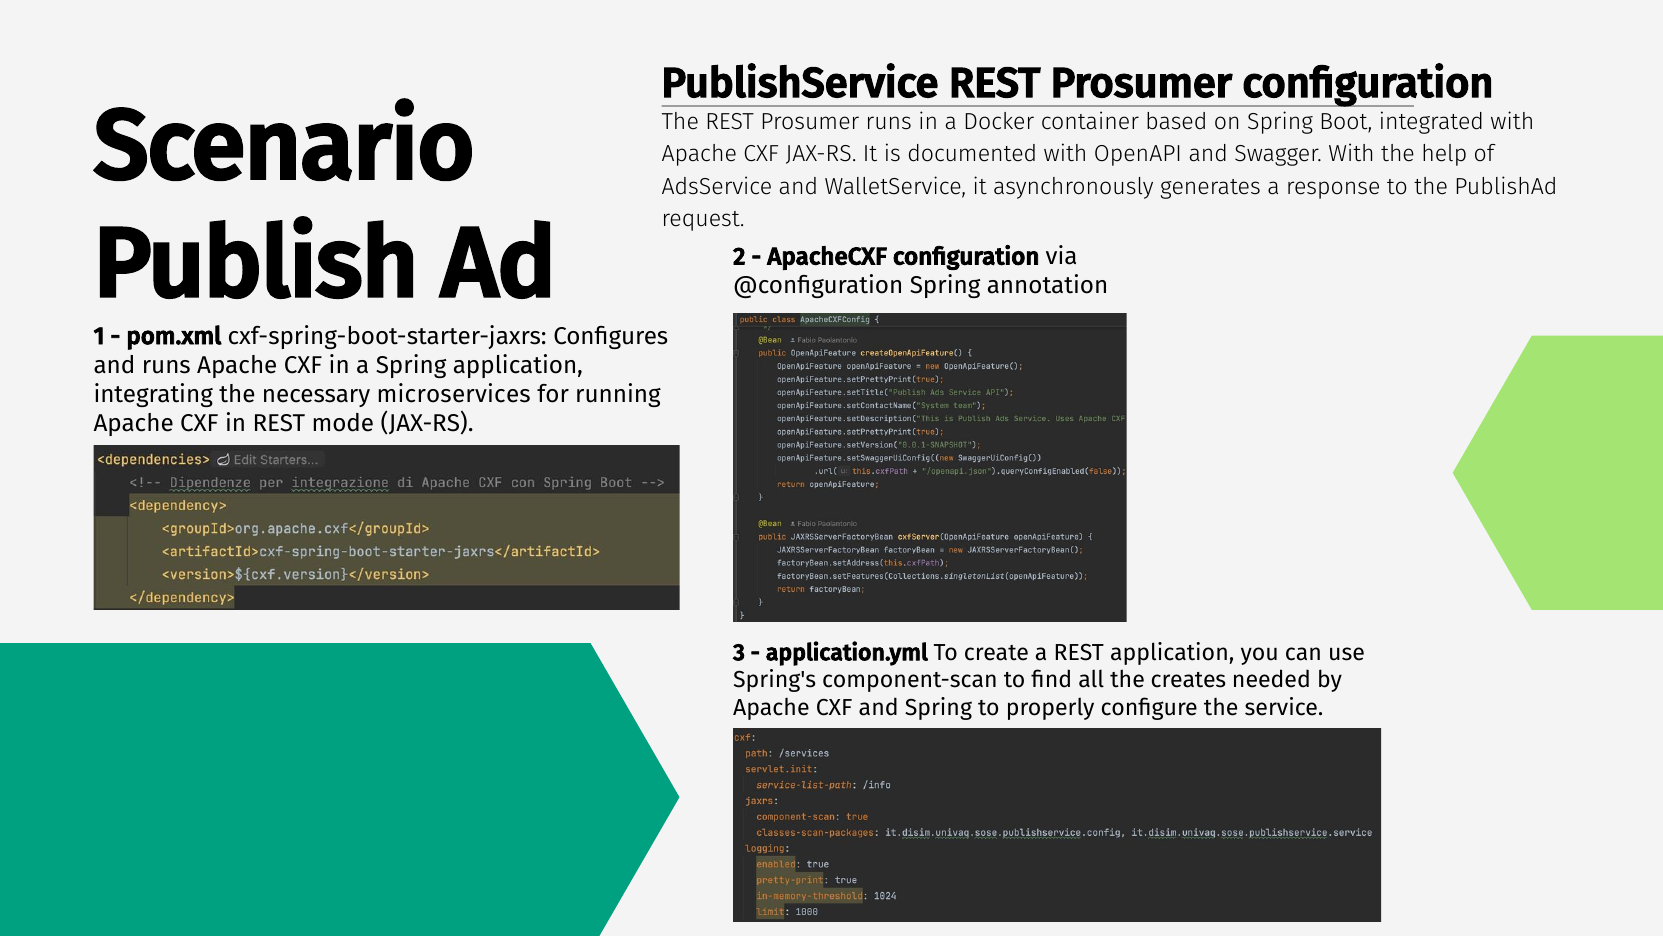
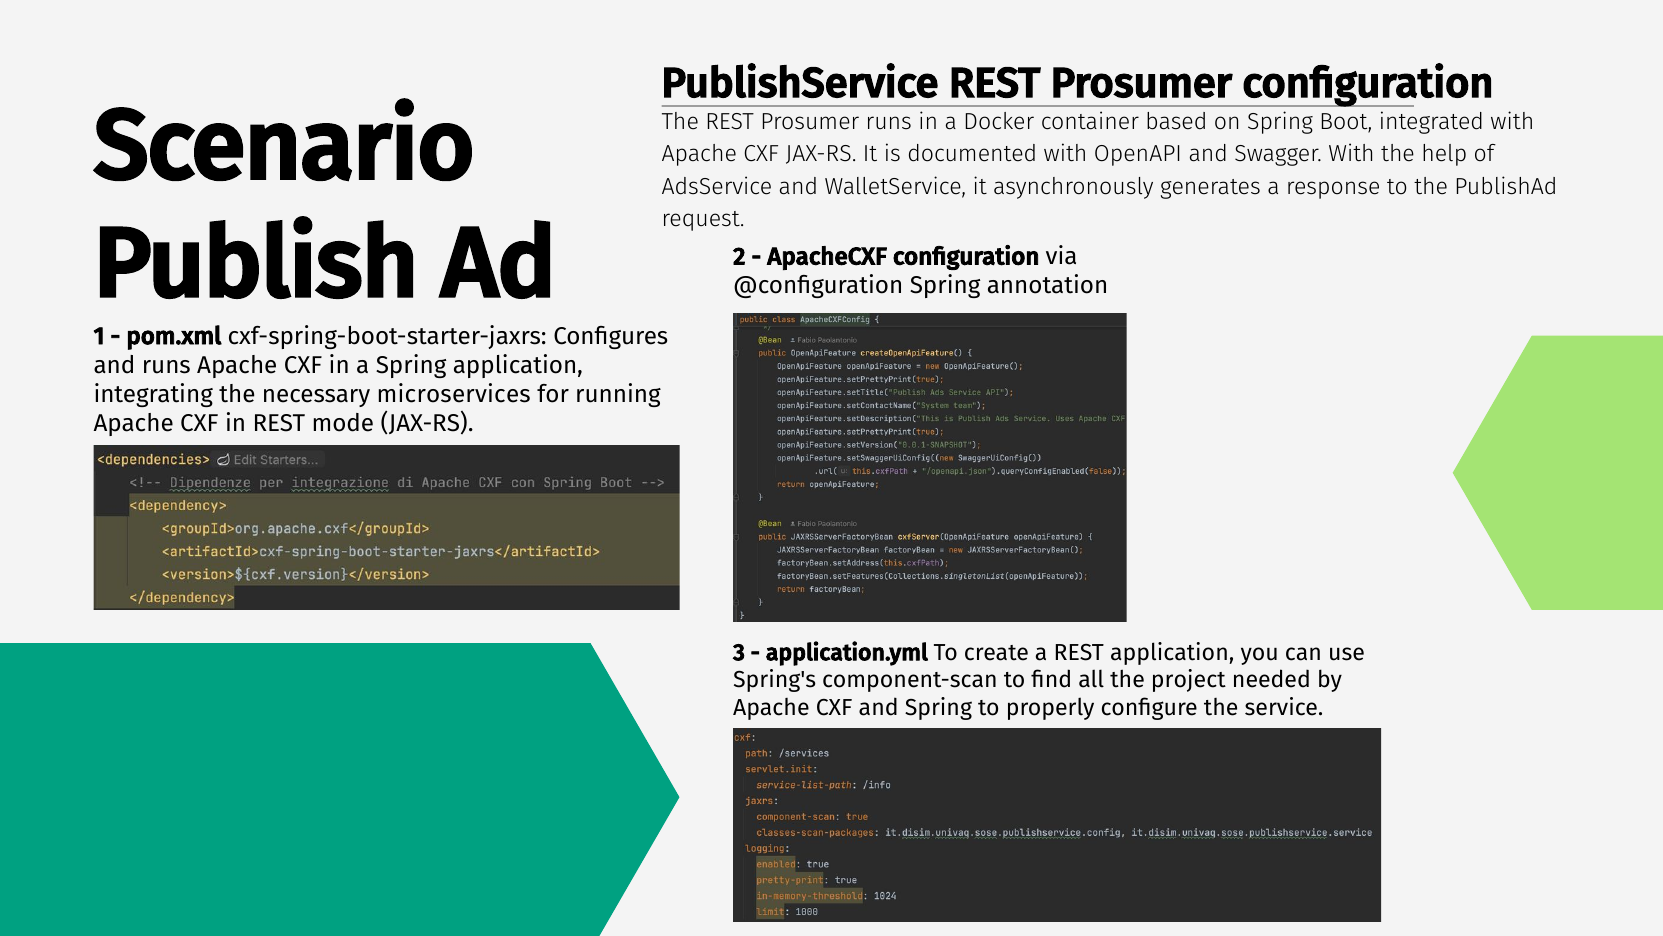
creates: creates -> project (1188, 680)
